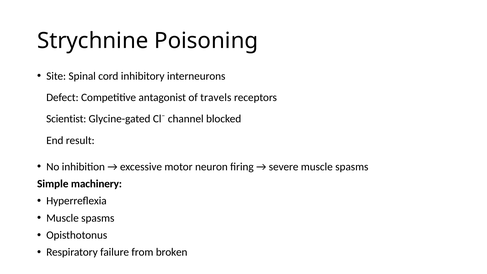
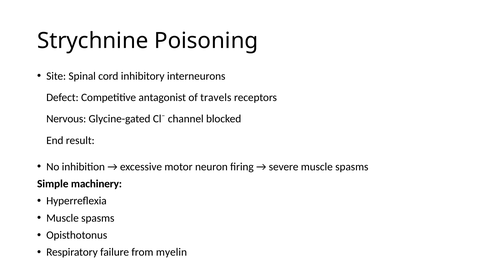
Scientist: Scientist -> Nervous (66, 119)
broken: broken -> myelin (172, 252)
